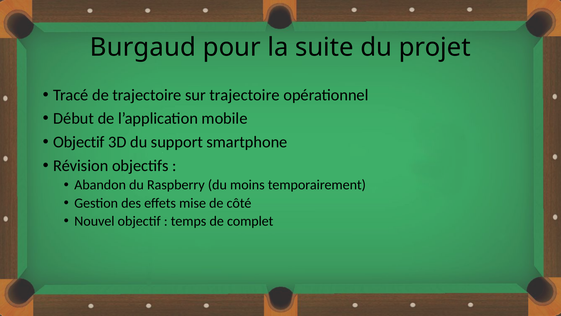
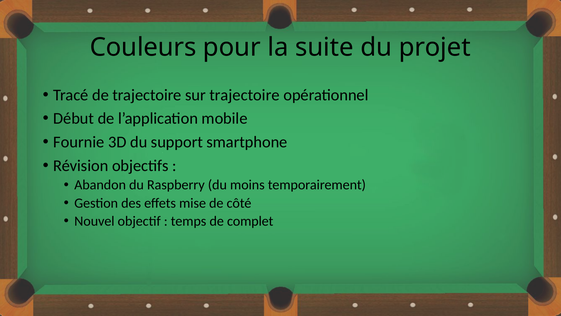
Burgaud: Burgaud -> Couleurs (143, 47)
Objectif: Objectif -> Fournie (79, 142)
